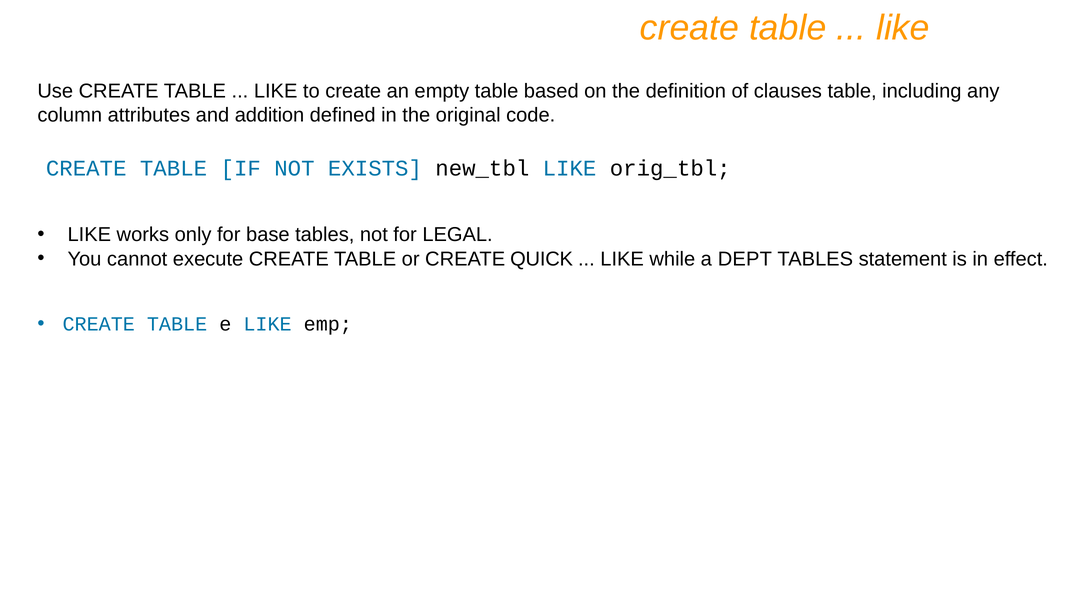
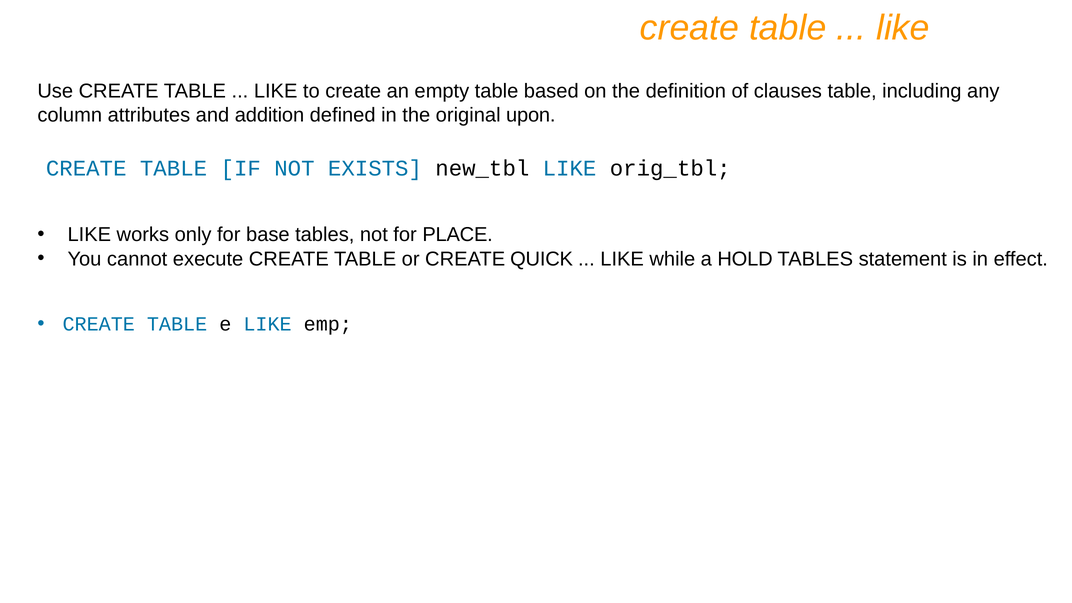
code: code -> upon (531, 115)
LEGAL: LEGAL -> PLACE (458, 235)
DEPT: DEPT -> HOLD (745, 259)
